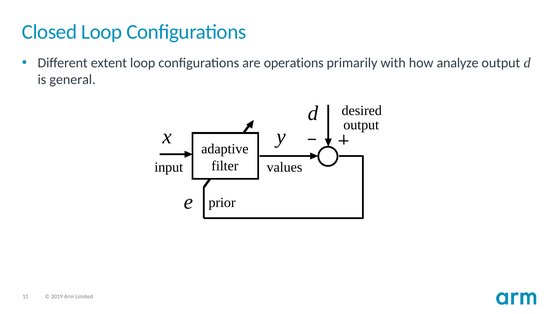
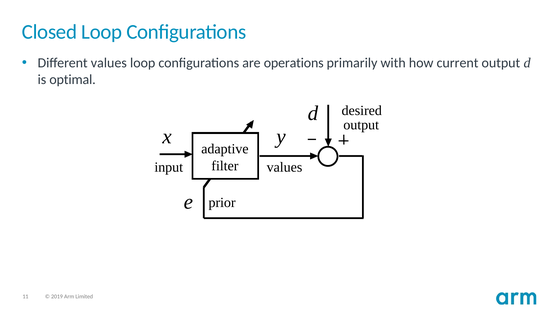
Different extent: extent -> values (109, 63)
analyze: analyze -> current (458, 63)
general: general -> optimal (73, 80)
